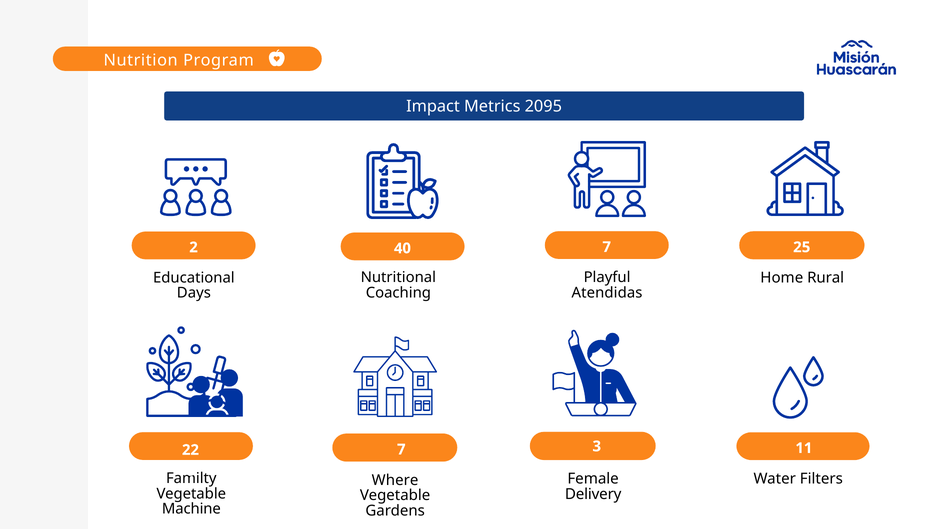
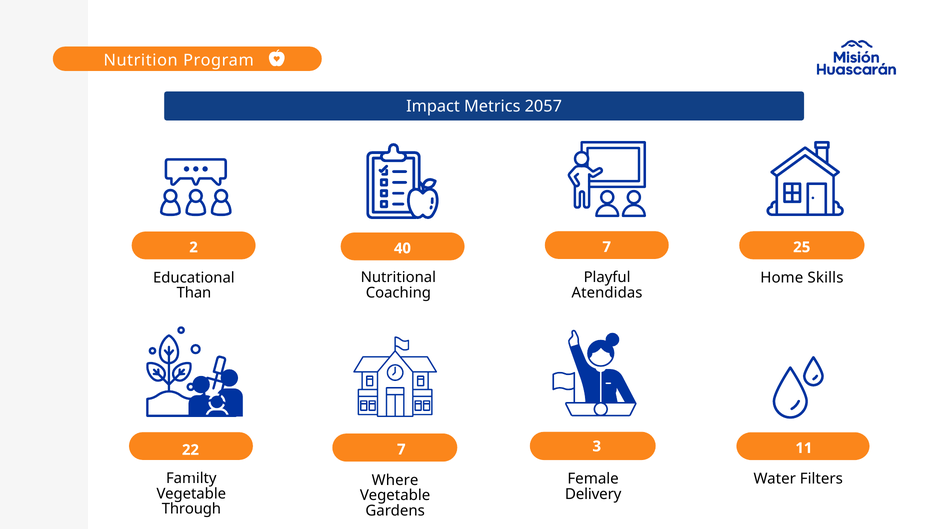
2095: 2095 -> 2057 (543, 106)
Rural: Rural -> Skills (825, 278)
Days: Days -> Than (194, 293)
Machine: Machine -> Through (191, 509)
